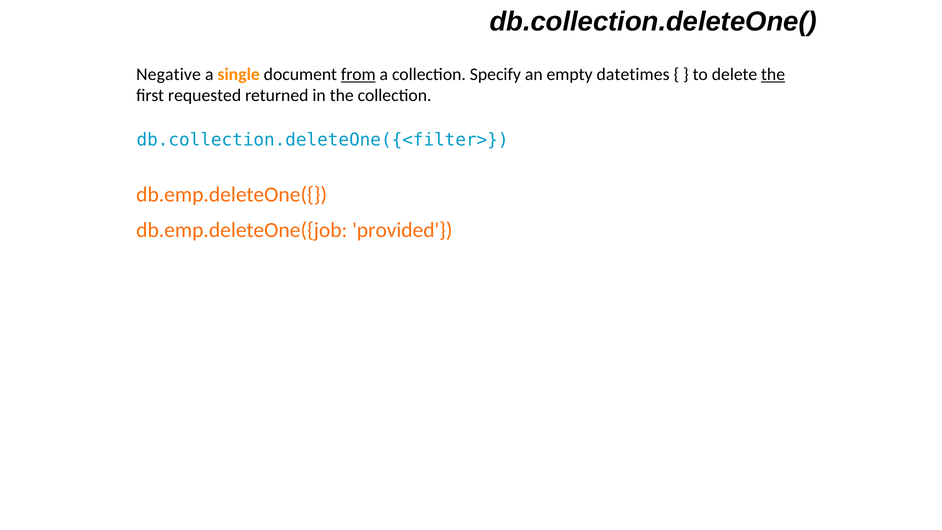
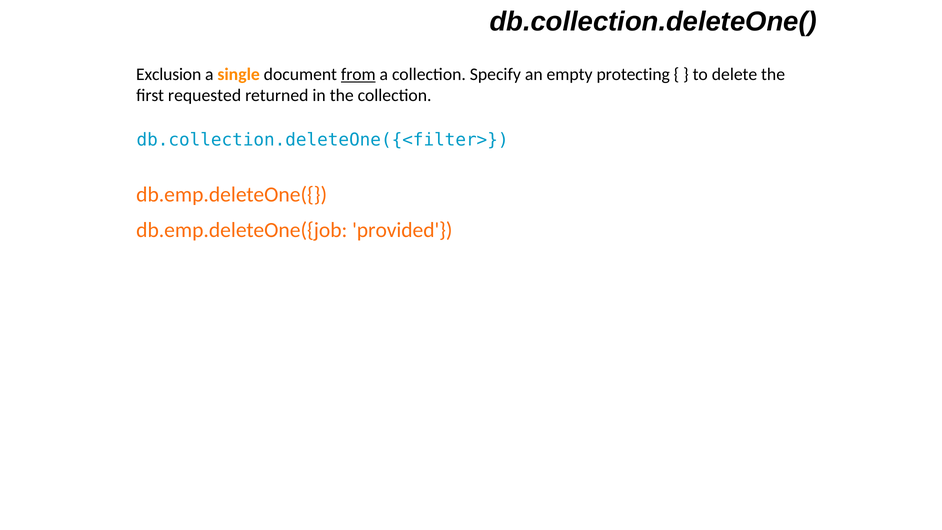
Negative: Negative -> Exclusion (169, 74)
datetimes: datetimes -> protecting (633, 74)
the underline: present -> none (773, 74)
